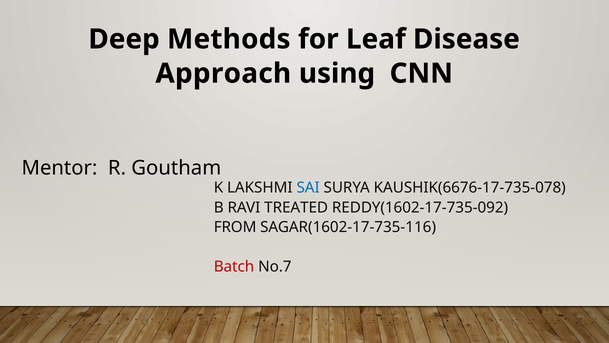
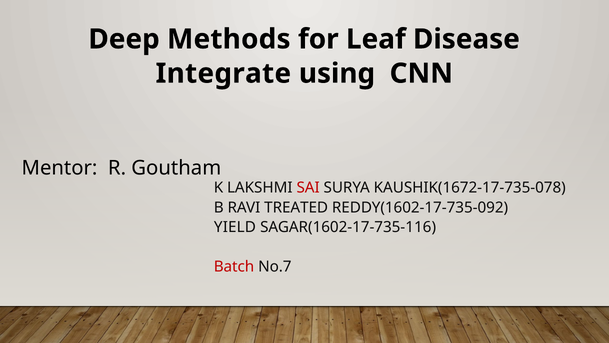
Approach: Approach -> Integrate (223, 73)
SAI colour: blue -> red (308, 187)
KAUSHIK(6676-17-735-078: KAUSHIK(6676-17-735-078 -> KAUSHIK(1672-17-735-078 (470, 187)
FROM: FROM -> YIELD (235, 227)
